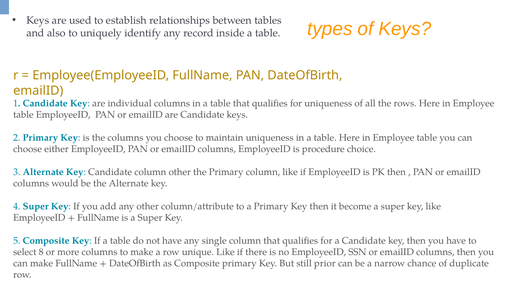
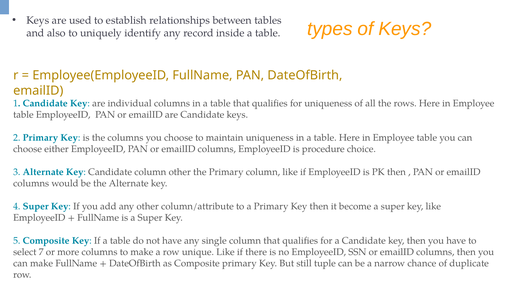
8: 8 -> 7 (41, 252)
prior: prior -> tuple (325, 263)
